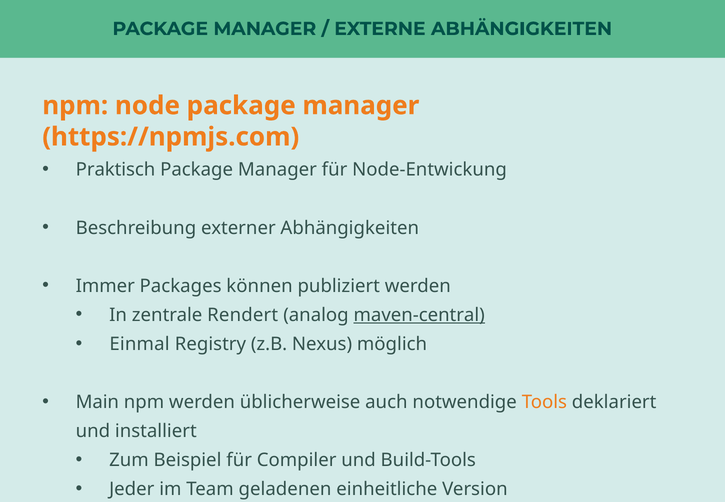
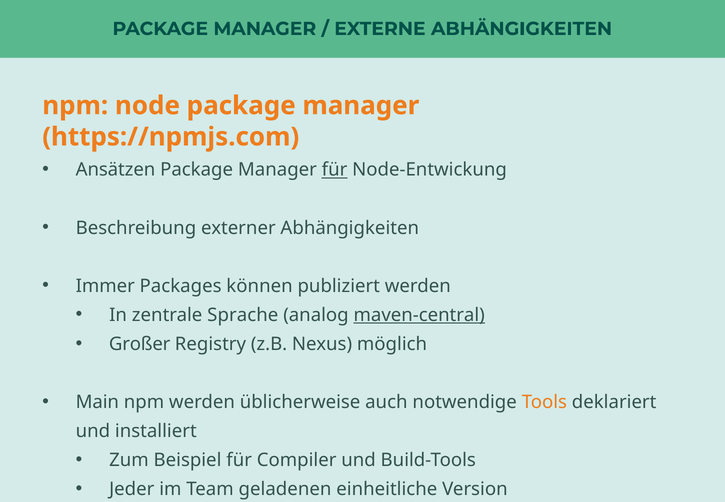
Praktisch: Praktisch -> Ansätzen (115, 170)
für underline: none -> present (335, 170)
Rendert: Rendert -> Sprache (243, 315)
Einmal: Einmal -> Großer (140, 344)
